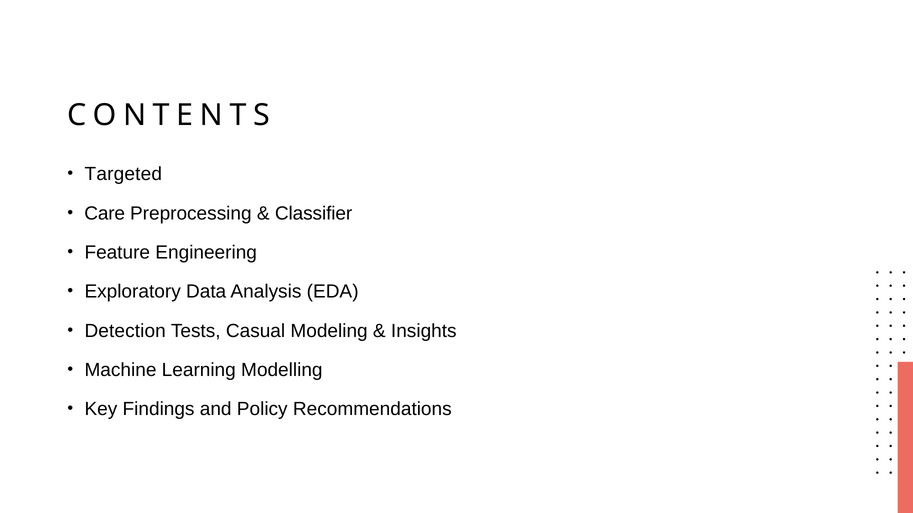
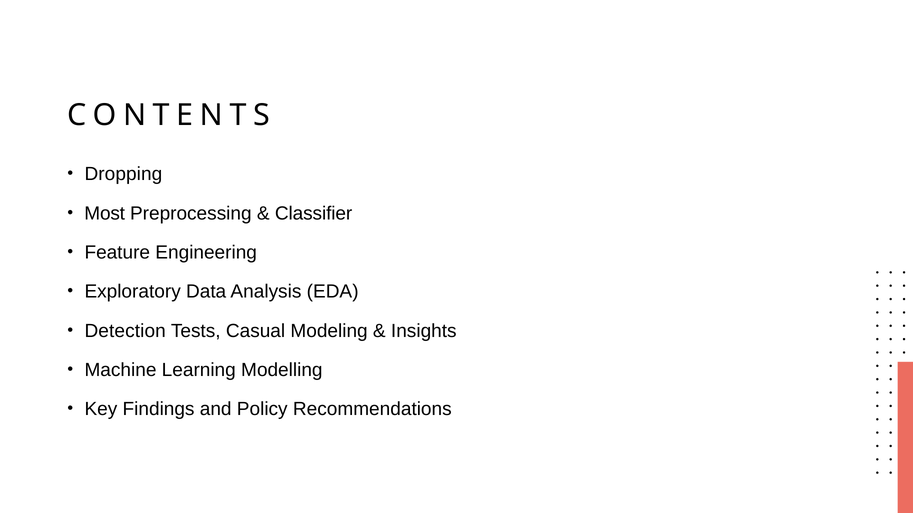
Targeted: Targeted -> Dropping (123, 174)
Care: Care -> Most (105, 213)
